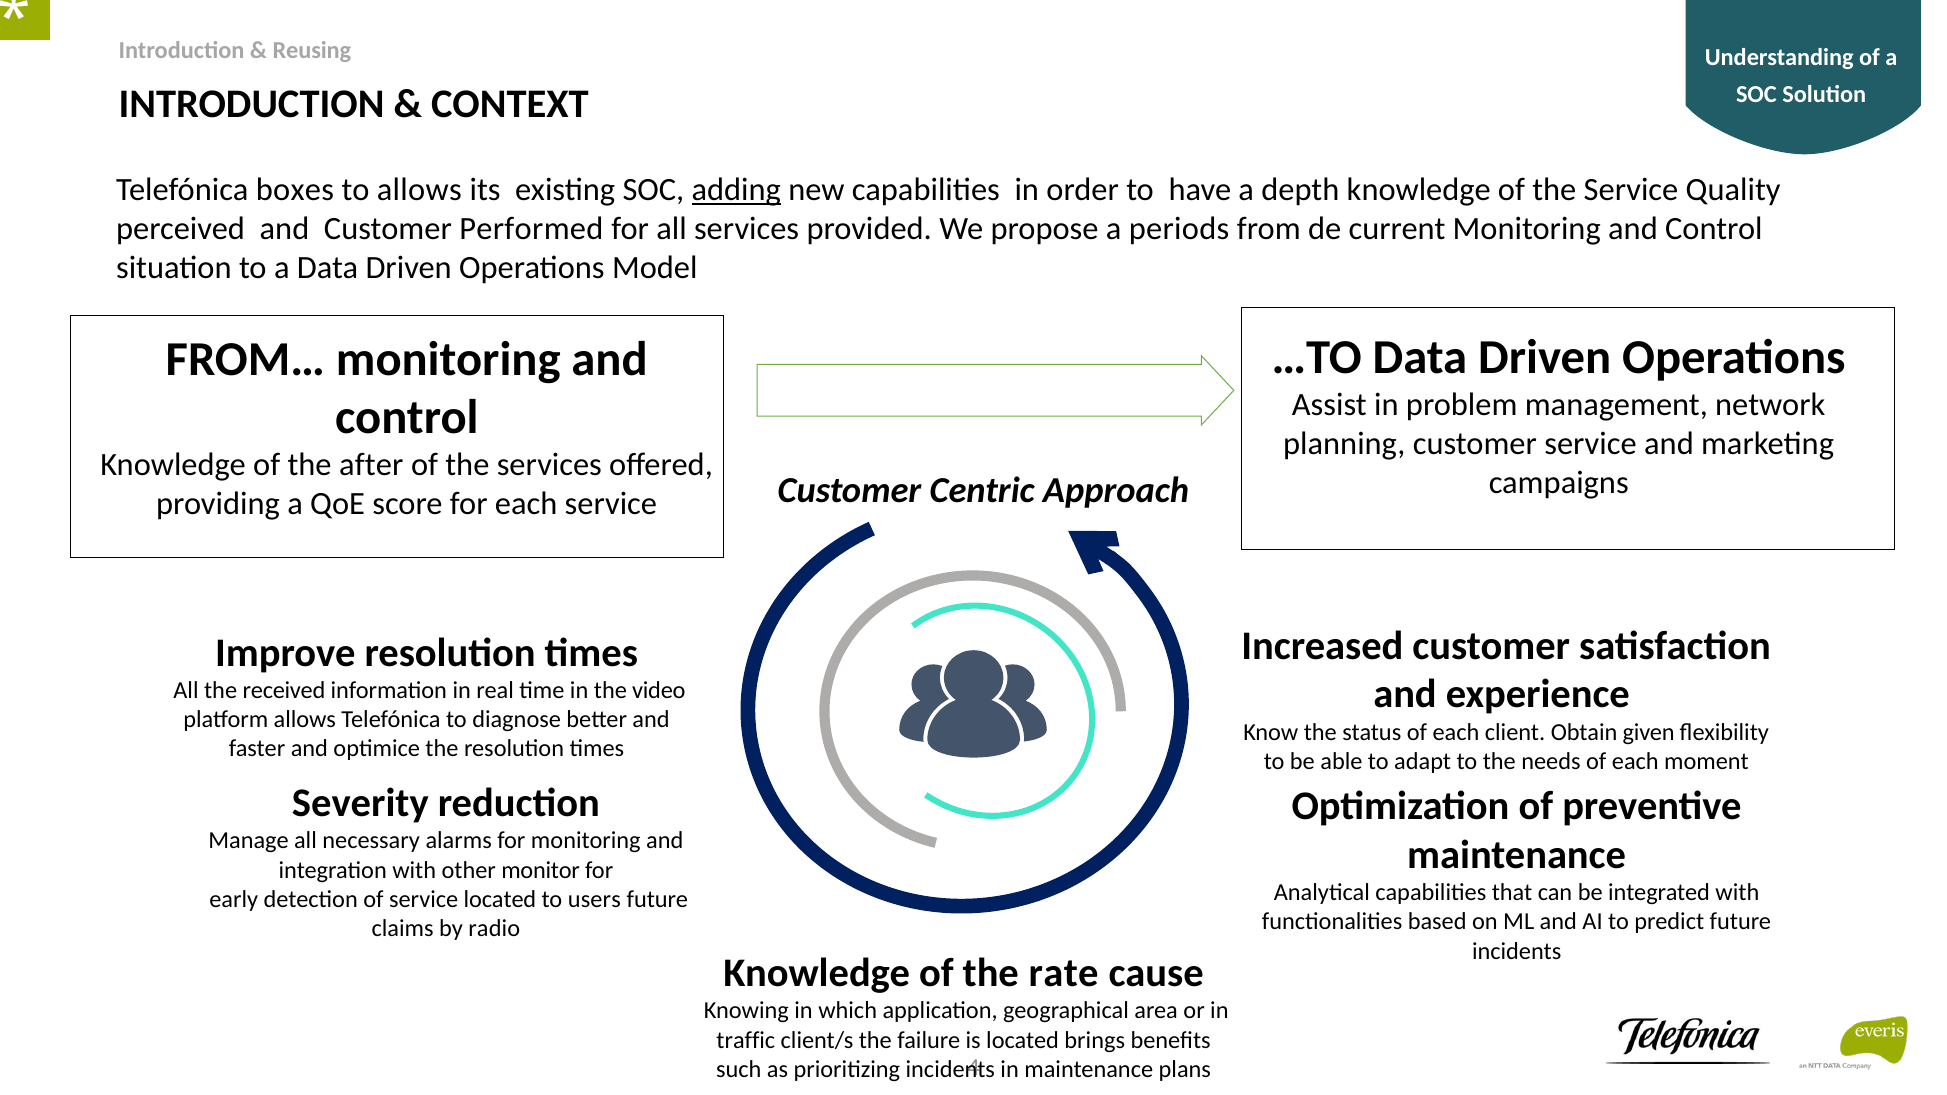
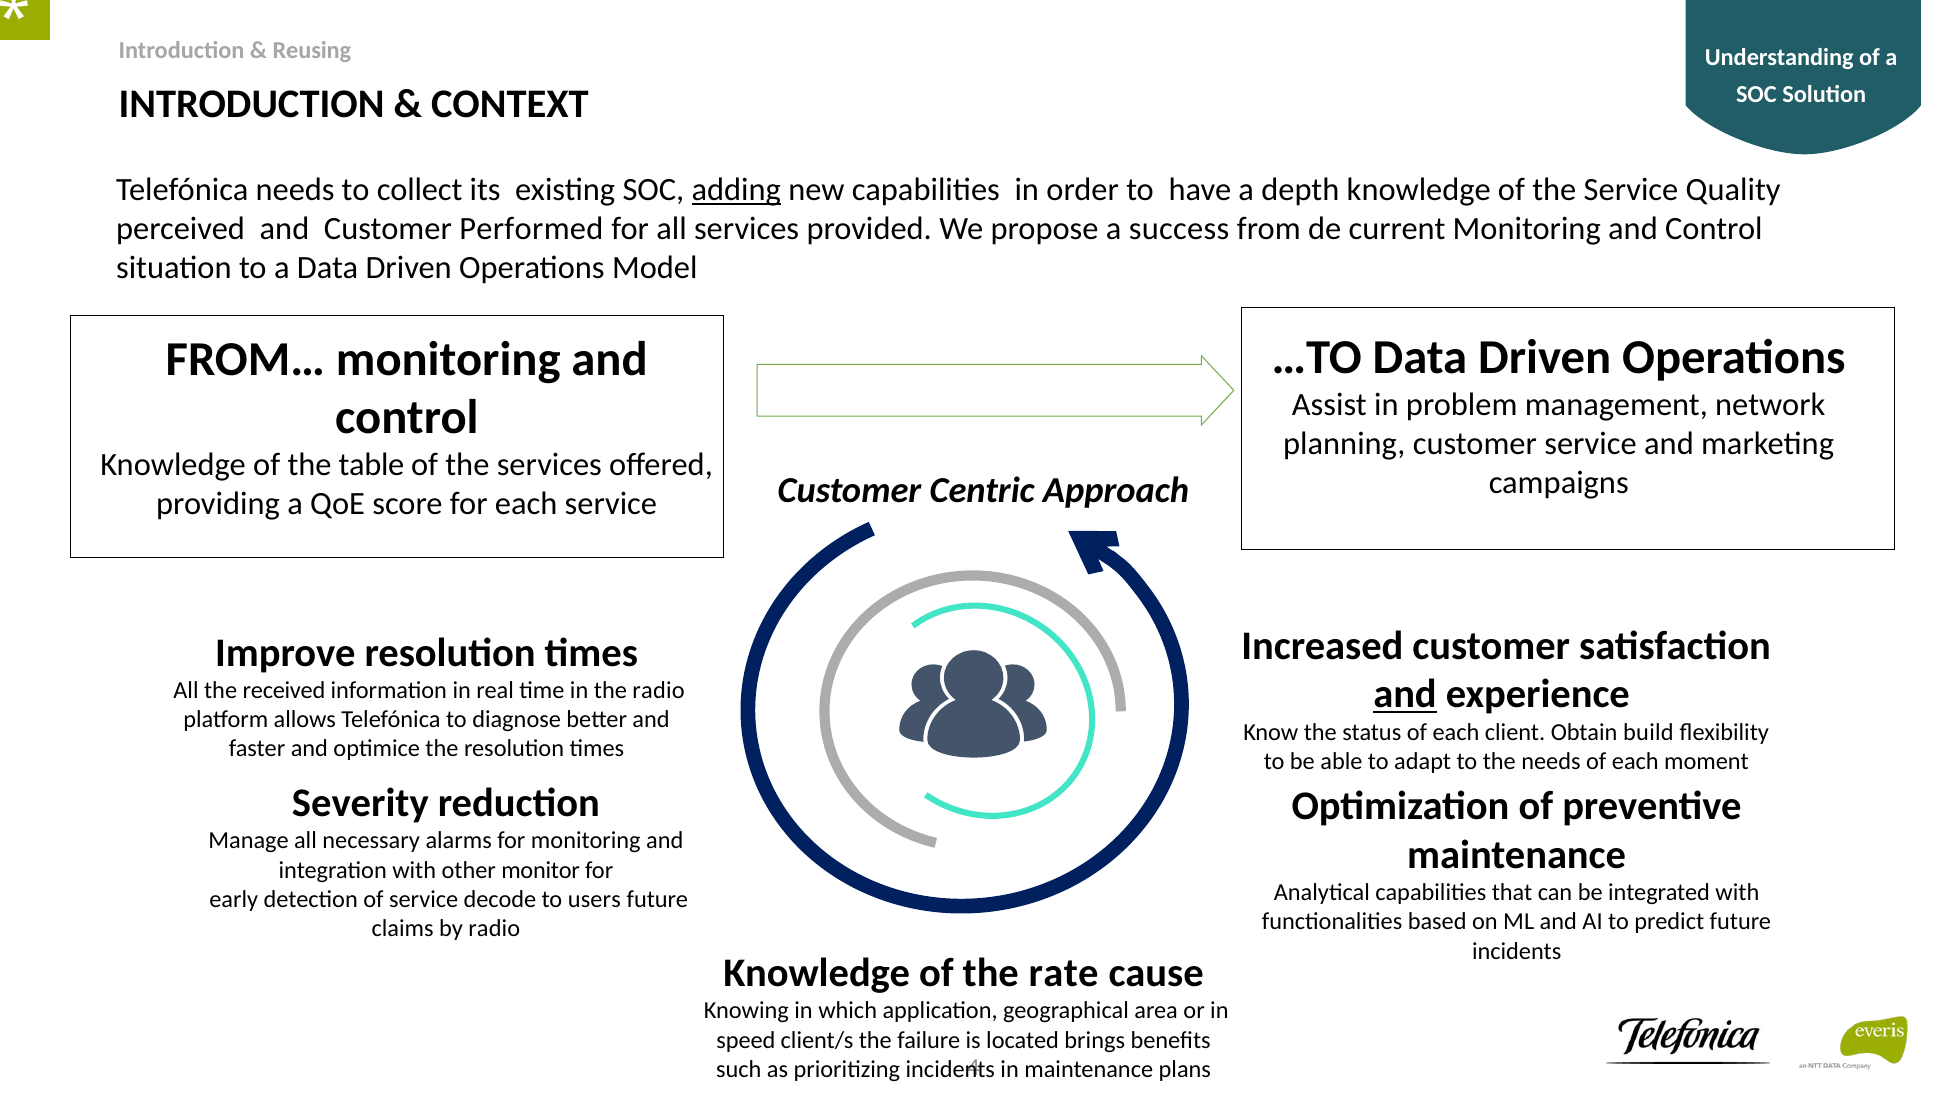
Telefónica boxes: boxes -> needs (295, 190)
to allows: allows -> collect (420, 190)
periods: periods -> success (1179, 229)
after: after -> table (372, 465)
and underline: none -> present (1405, 695)
the video: video -> radio (659, 691)
given: given -> build (1648, 732)
service located: located -> decode (500, 899)
traffic: traffic -> speed (746, 1040)
